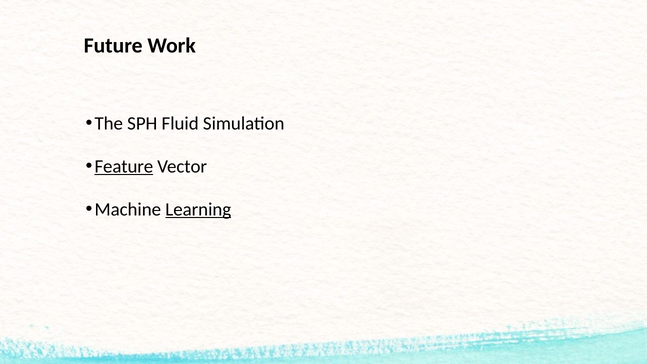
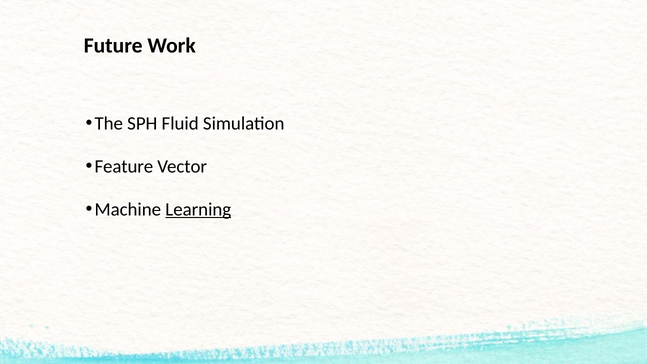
Feature underline: present -> none (124, 166)
